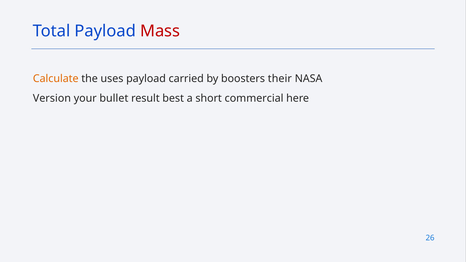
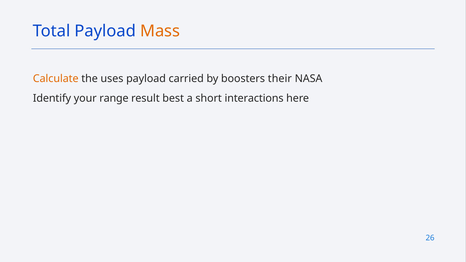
Mass colour: red -> orange (160, 31)
Version: Version -> Identify (52, 98)
bullet: bullet -> range (114, 98)
commercial: commercial -> interactions (254, 98)
